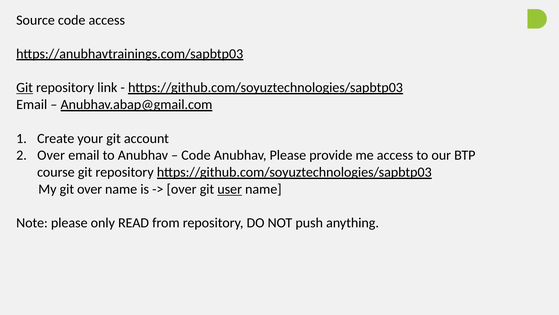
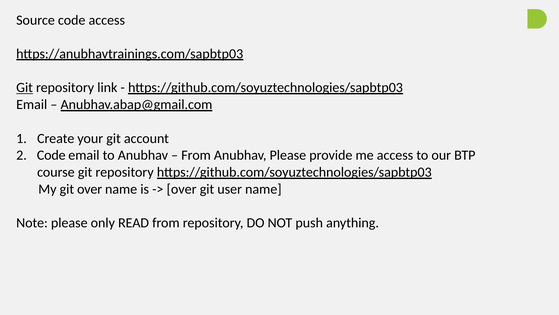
Over: Over -> Code (51, 155)
Code: Code -> From (196, 155)
user underline: present -> none (230, 189)
